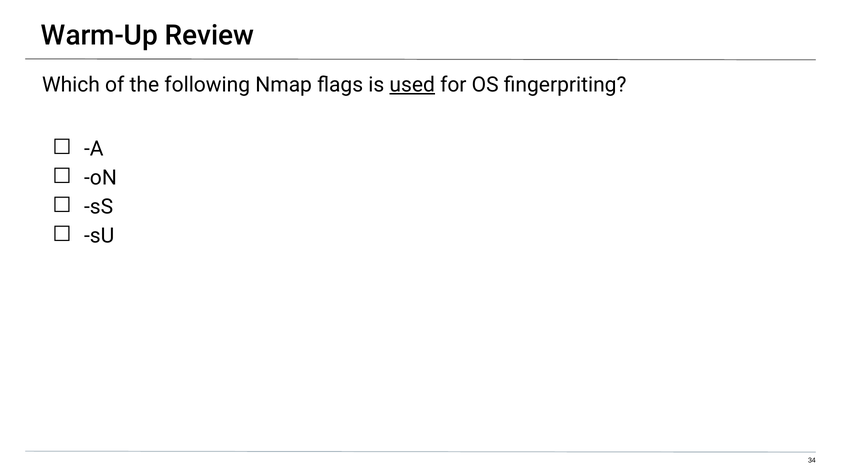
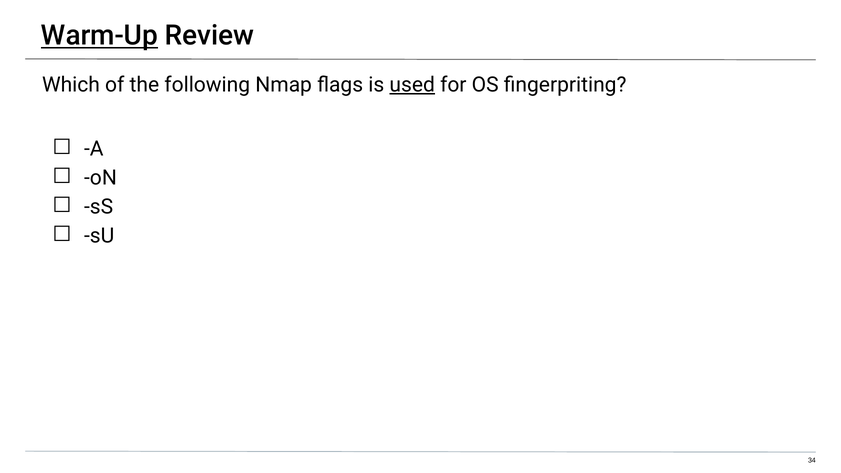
Warm-Up underline: none -> present (99, 36)
